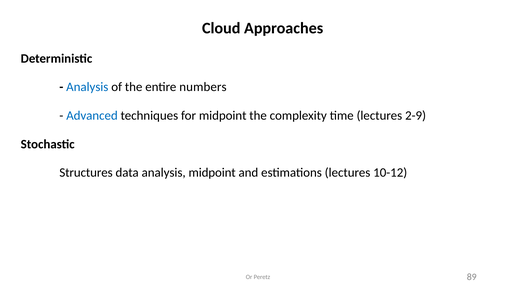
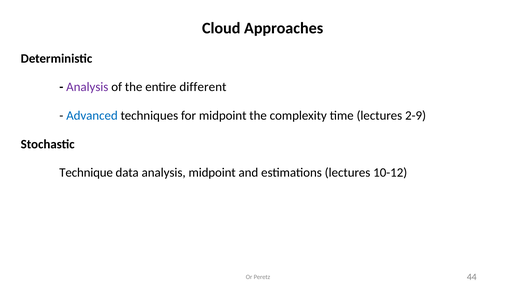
Analysis colour: blue -> purple (87, 87)
numbers: numbers -> different (203, 87)
Structures: Structures -> Technique (86, 173)
89: 89 -> 44 (472, 277)
